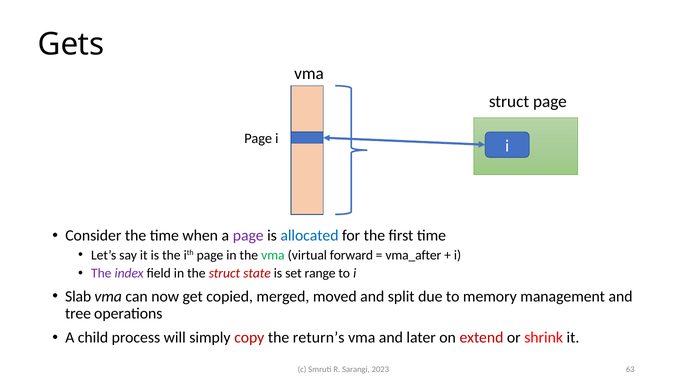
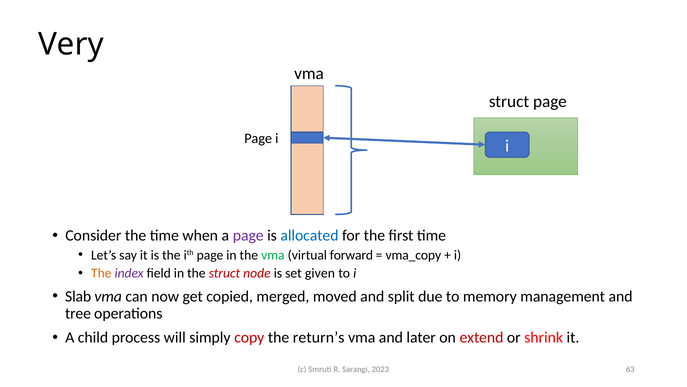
Gets: Gets -> Very (71, 44)
vma_after: vma_after -> vma_copy (413, 255)
The colour: purple -> orange (101, 273)
state: state -> node (257, 273)
range: range -> given (320, 273)
